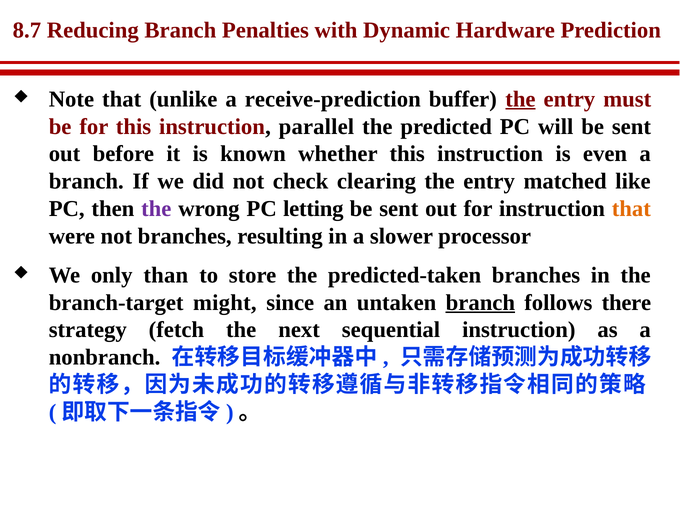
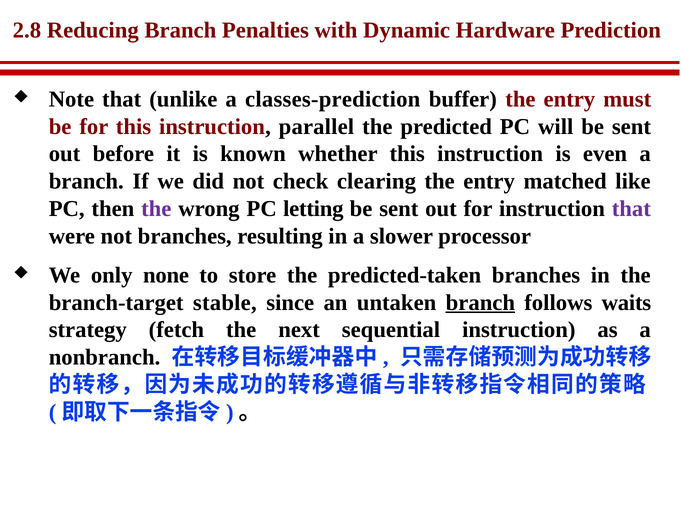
8.7: 8.7 -> 2.8 (27, 30)
receive-prediction: receive-prediction -> classes-prediction (333, 99)
the underline: present -> none (520, 99)
that colour: orange -> purple (631, 209)
than: than -> none (166, 275)
might: might -> stable (225, 302)
there: there -> waits (626, 302)
